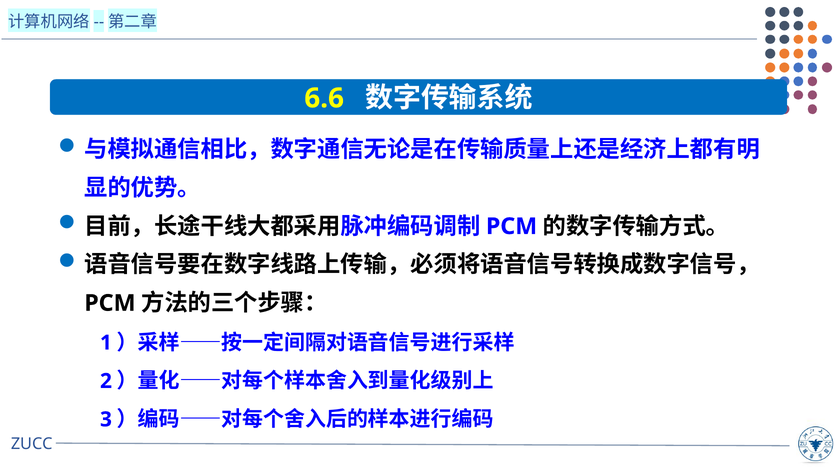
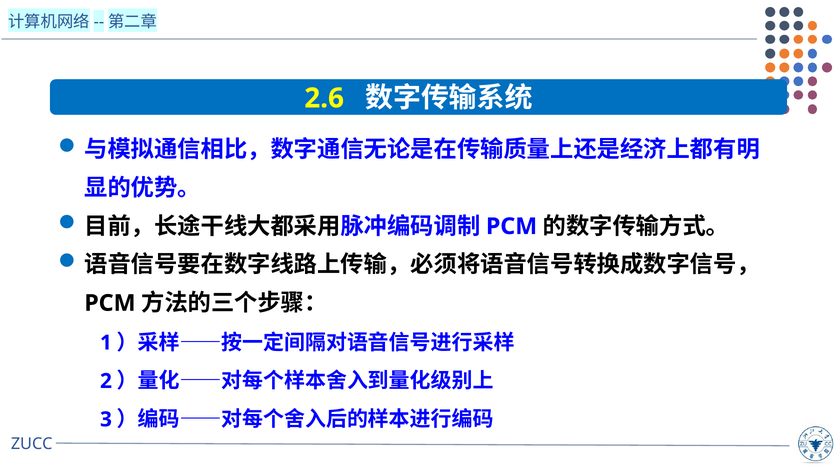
6.6: 6.6 -> 2.6 (324, 98)
